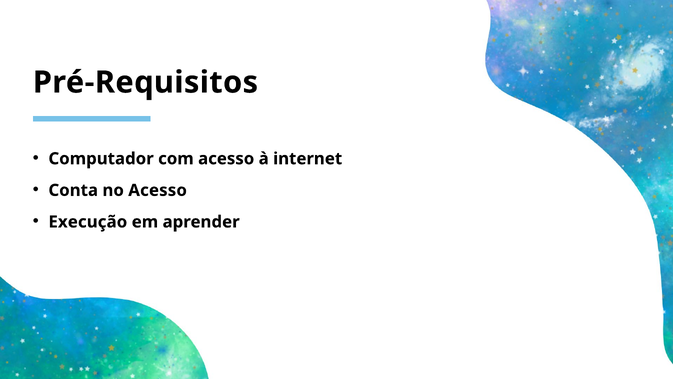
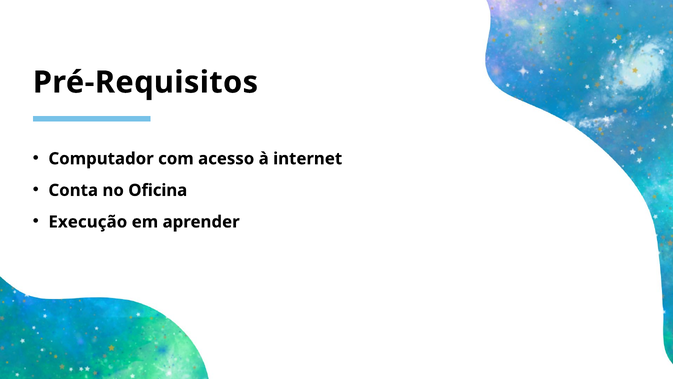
no Acesso: Acesso -> Oficina (158, 190)
